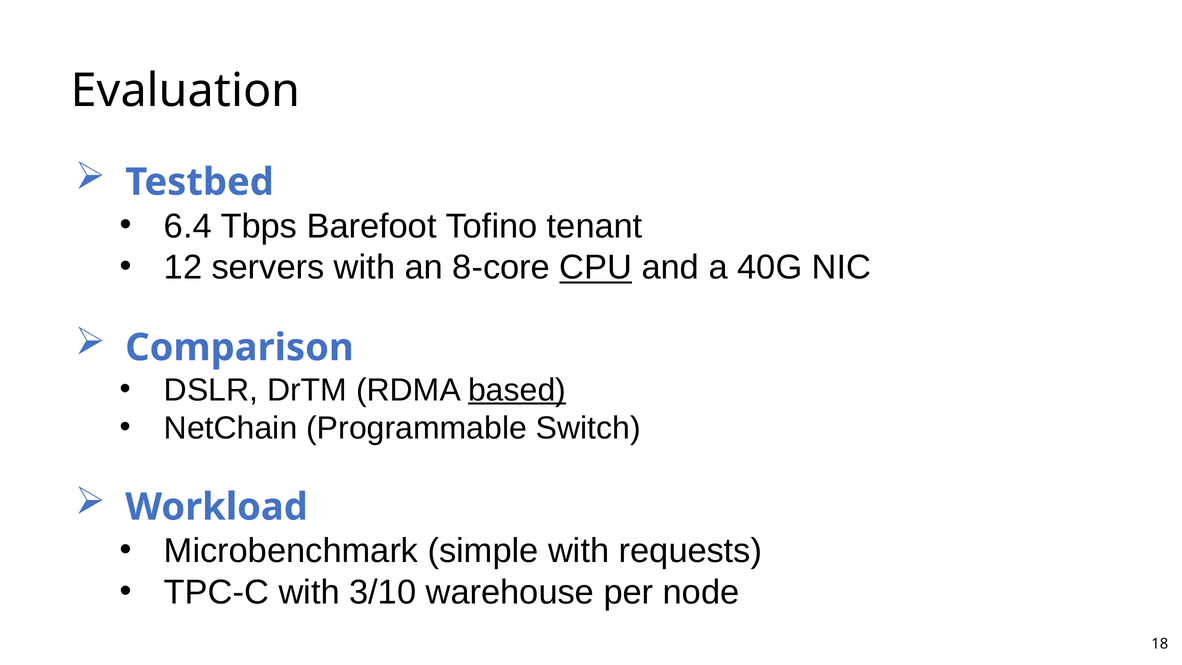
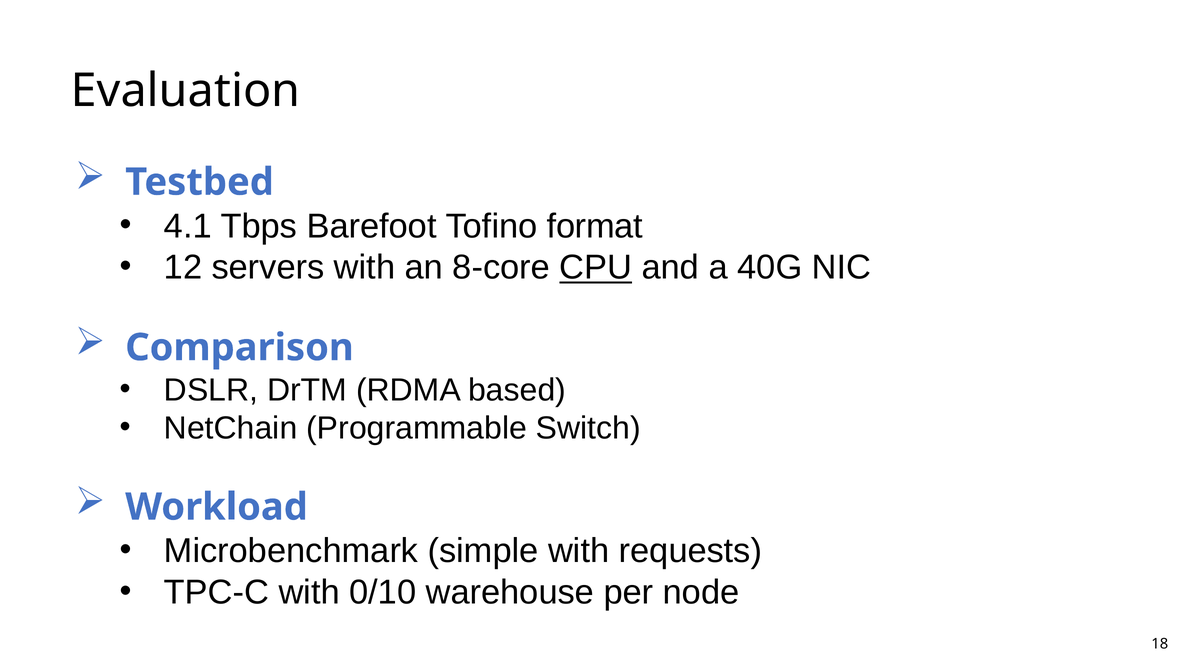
6.4: 6.4 -> 4.1 (188, 226)
tenant: tenant -> format (595, 226)
based underline: present -> none (517, 390)
3/10: 3/10 -> 0/10 (383, 592)
